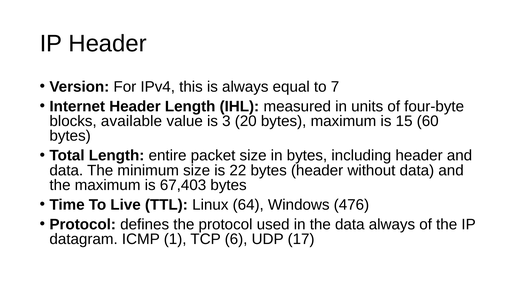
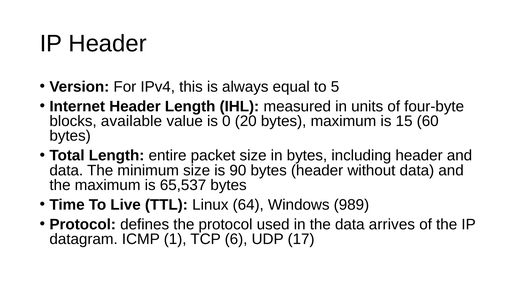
7: 7 -> 5 (335, 87)
3: 3 -> 0 (226, 121)
22: 22 -> 90 (238, 170)
67,403: 67,403 -> 65,537 (183, 185)
476: 476 -> 989 (351, 205)
data always: always -> arrives (392, 225)
